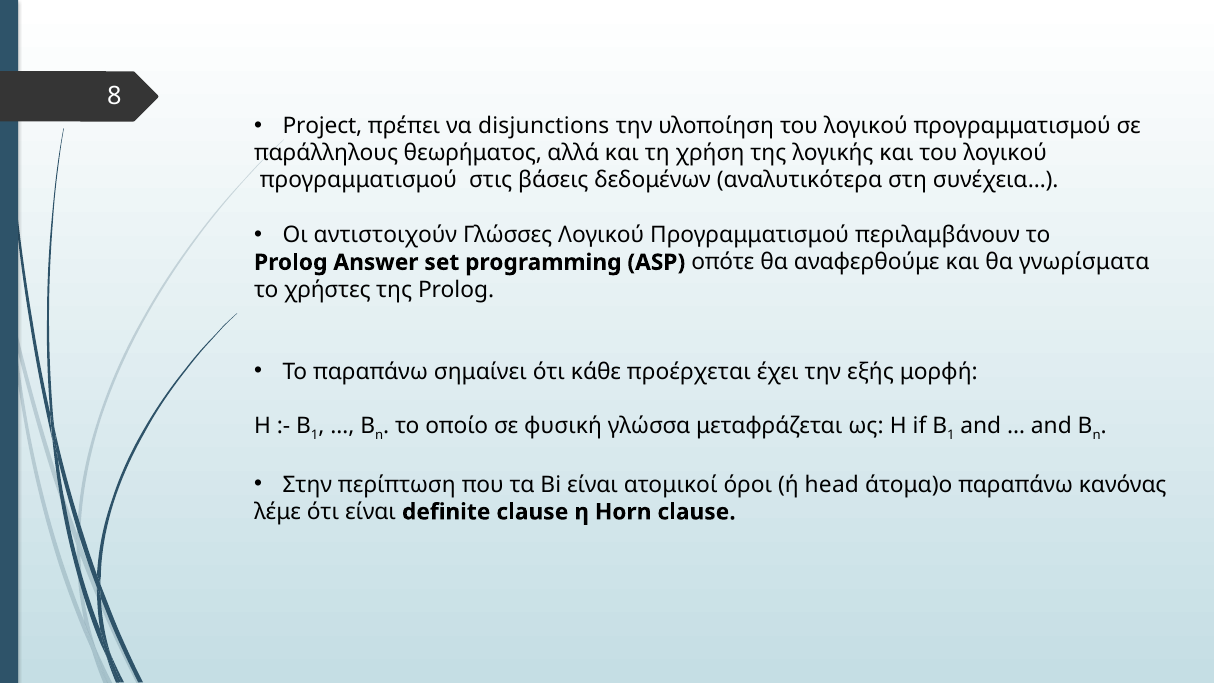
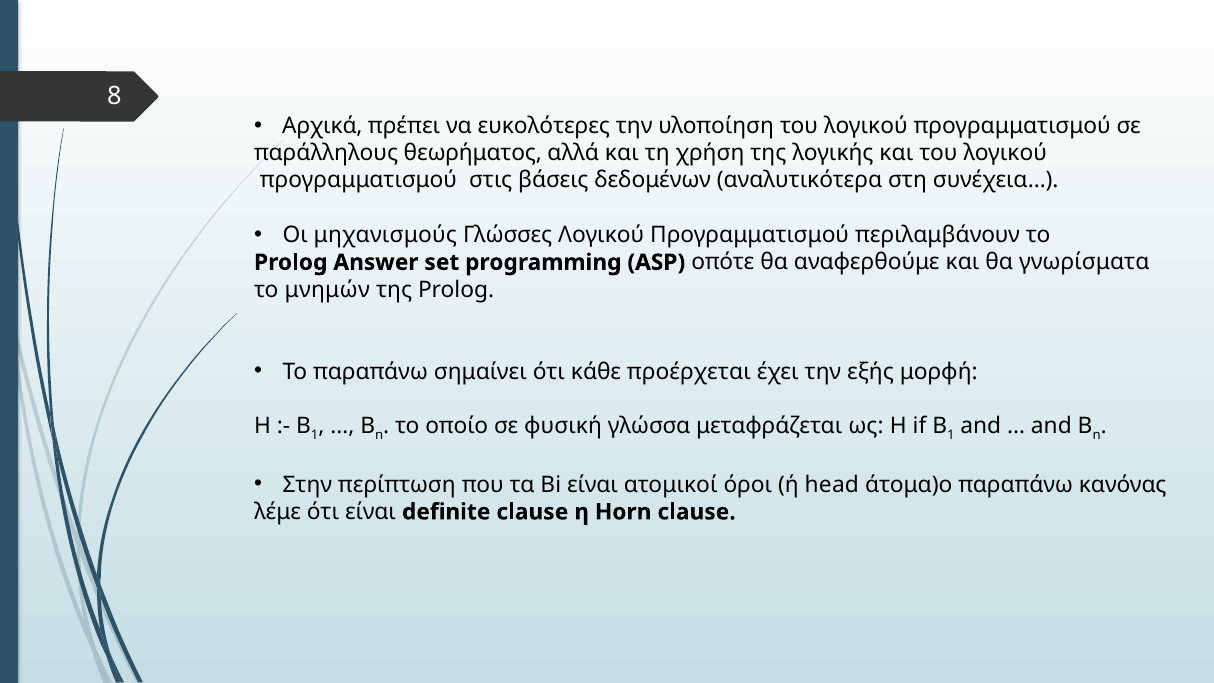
Project: Project -> Αρχικά (322, 126)
disjunctions: disjunctions -> ευκολότερες (544, 126)
αντιστοιχούν: αντιστοιχούν -> μηχανισμούς (385, 235)
χρήστες: χρήστες -> μνημών (327, 290)
